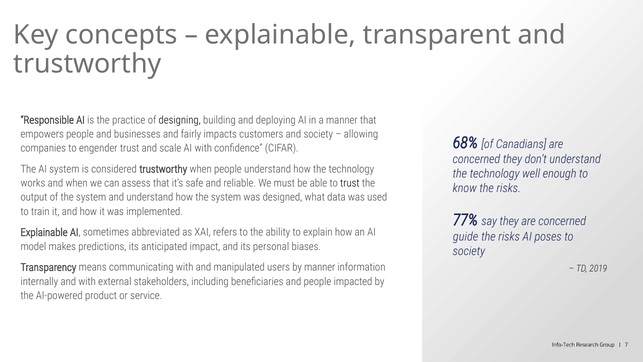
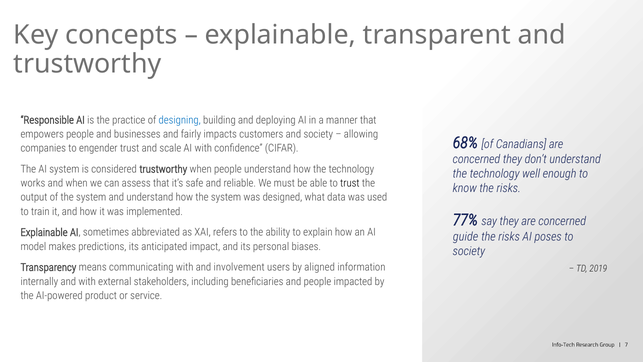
designing colour: black -> blue (180, 120)
manipulated: manipulated -> involvement (239, 267)
by manner: manner -> aligned (320, 267)
